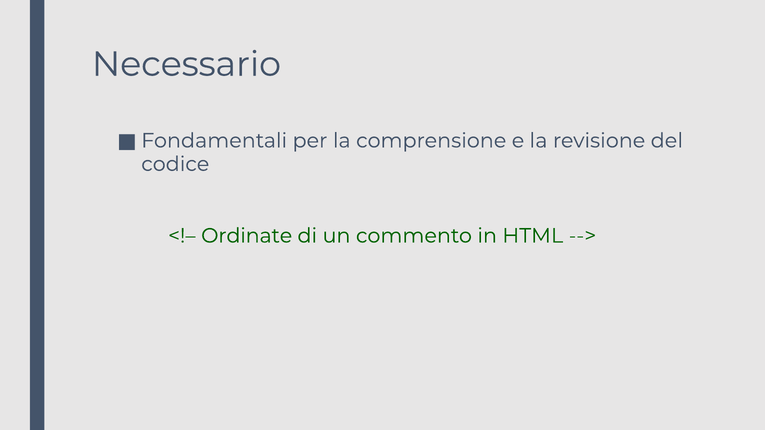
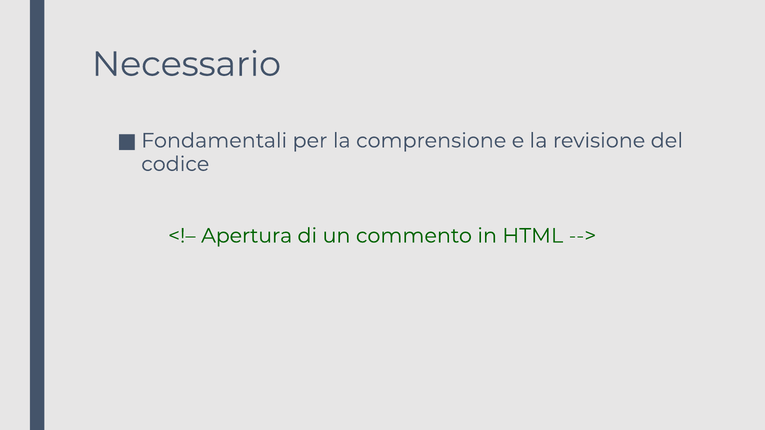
Ordinate: Ordinate -> Apertura (247, 236)
